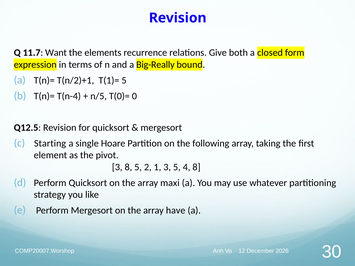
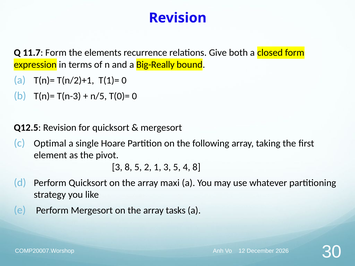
11.7 Want: Want -> Form (56, 53)
T(1)= 5: 5 -> 0 (124, 80)
T(n-4: T(n-4 -> T(n-3 (69, 96)
Starting: Starting -> Optimal (50, 143)
have: have -> tasks (176, 211)
